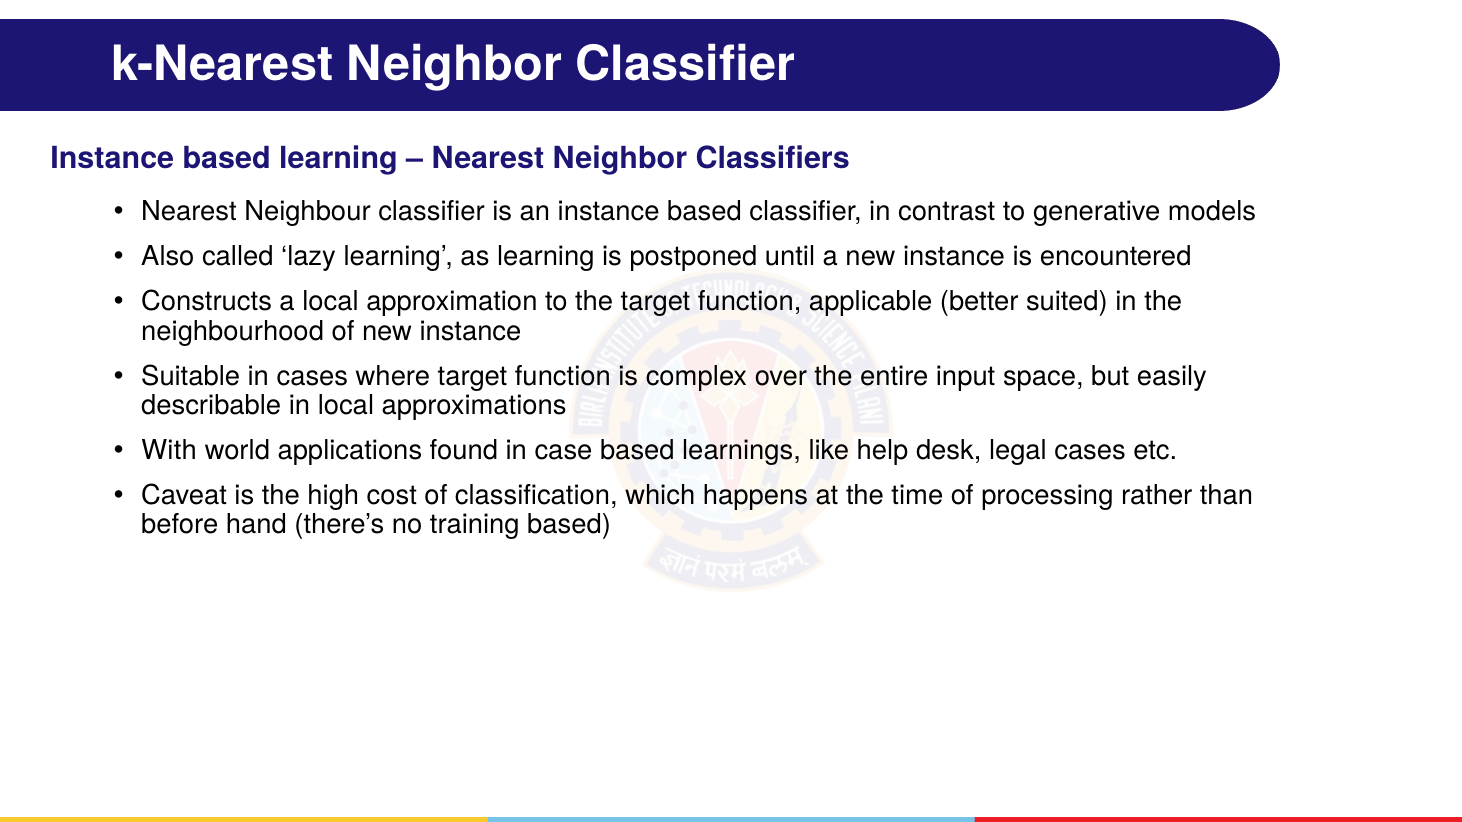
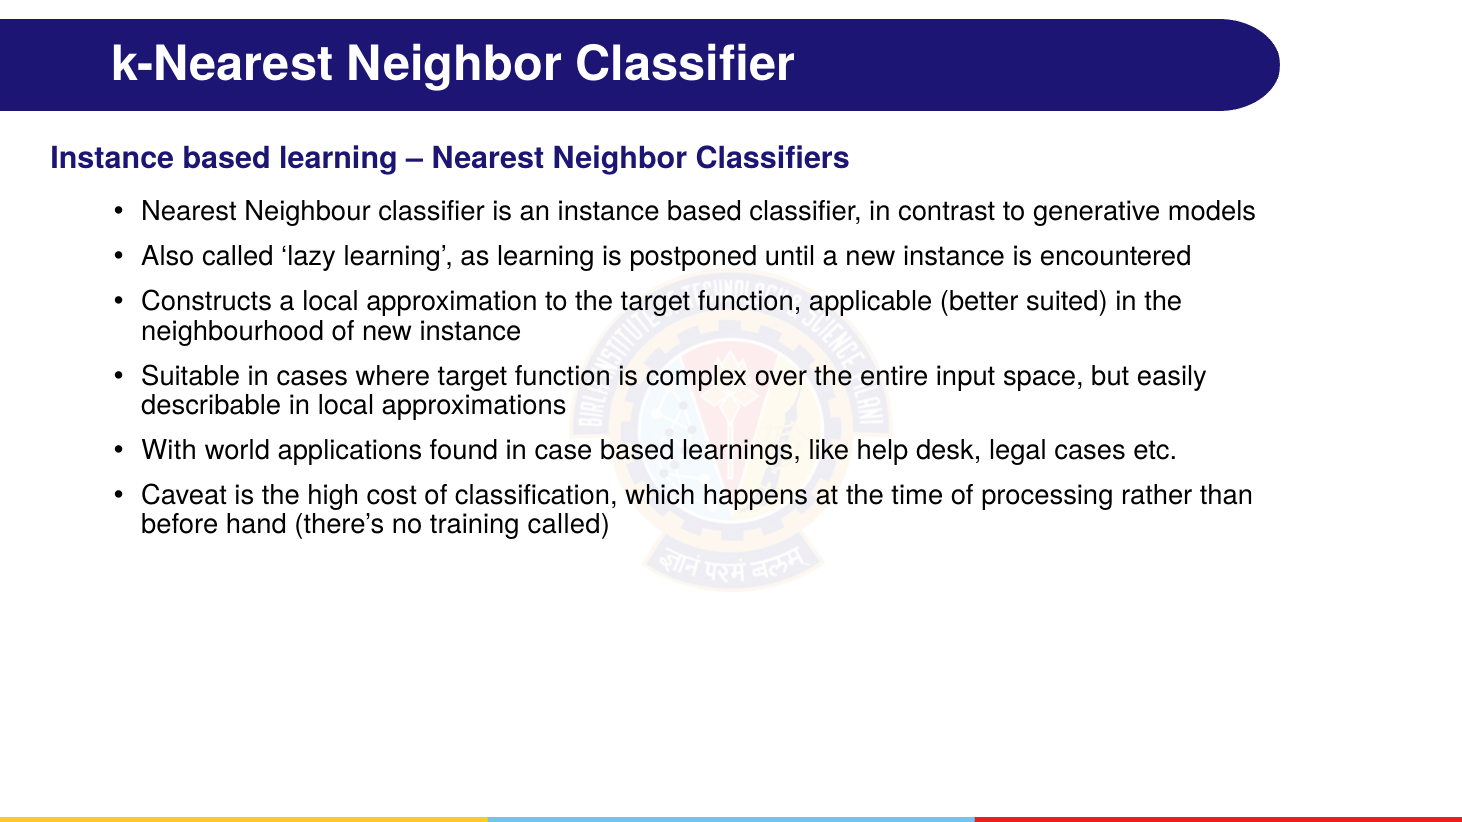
training based: based -> called (569, 525)
